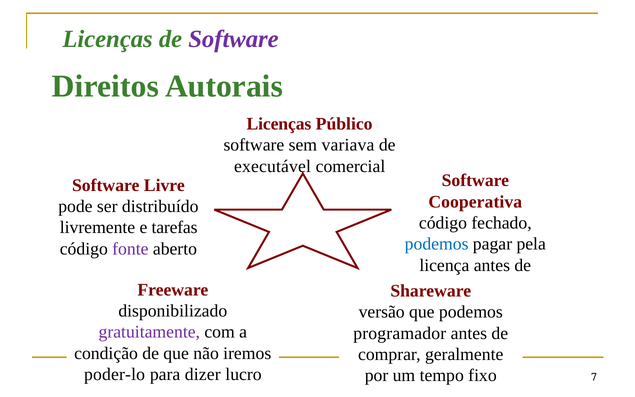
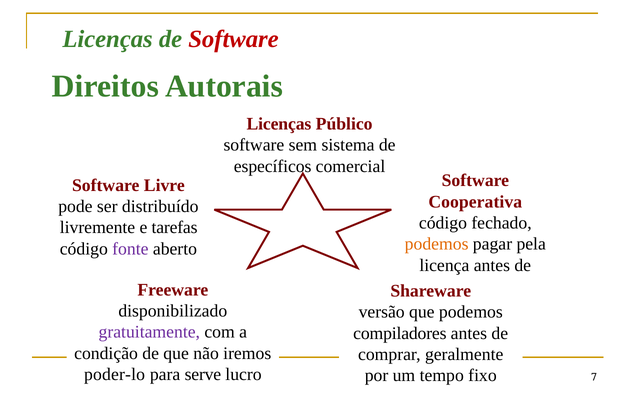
Software colour: purple -> red (233, 39)
variava: variava -> sistema (348, 145)
executável: executável -> específicos (273, 166)
podemos colour: blue -> orange (437, 244)
programador: programador -> compiladores (400, 333)
dizer: dizer -> serve (203, 374)
